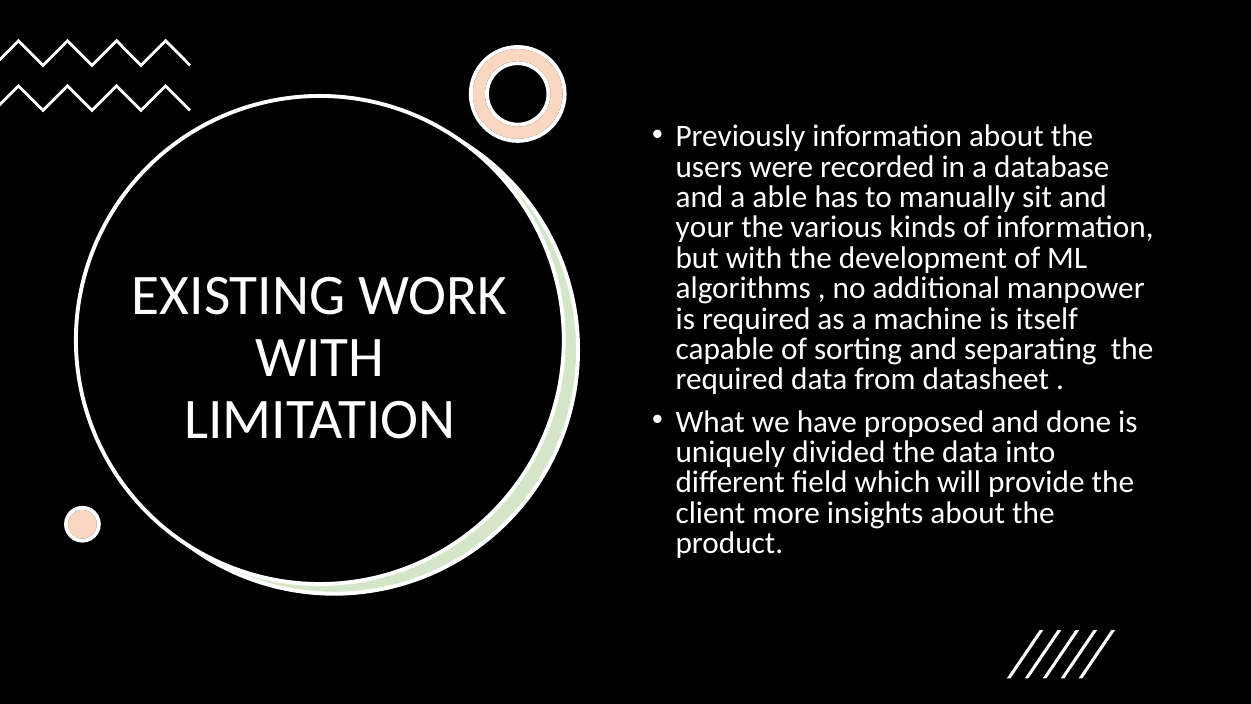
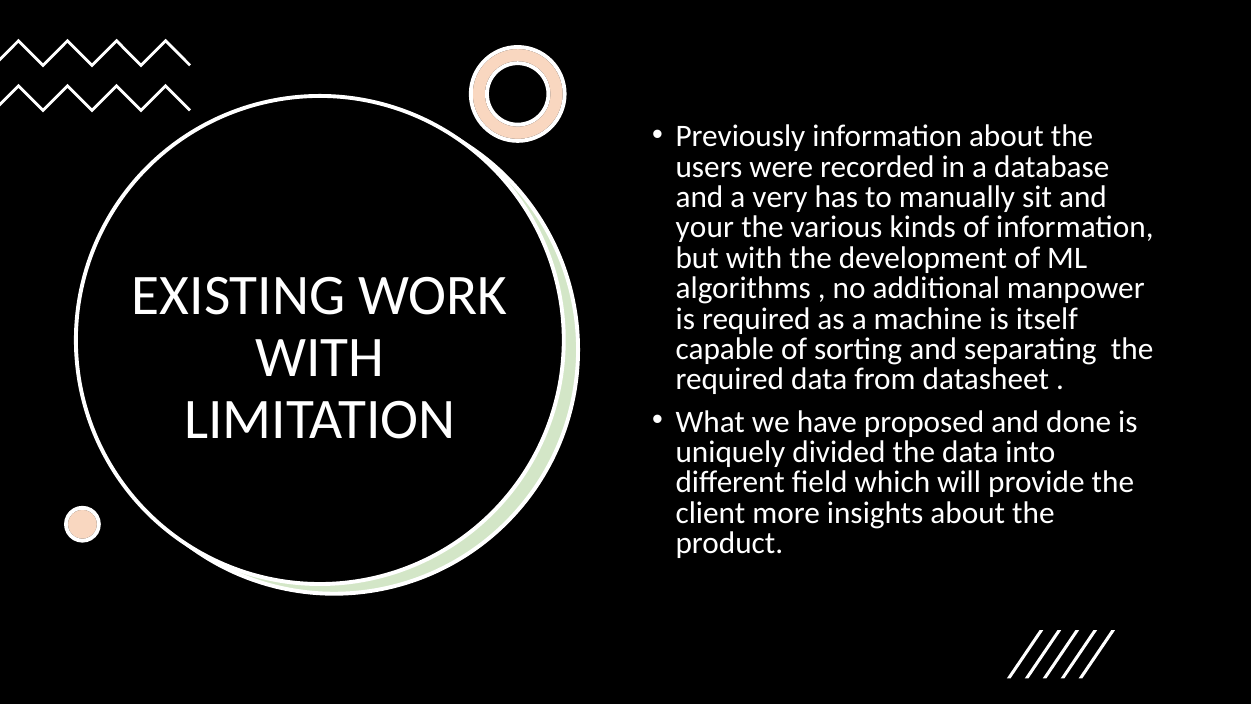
able: able -> very (780, 197)
